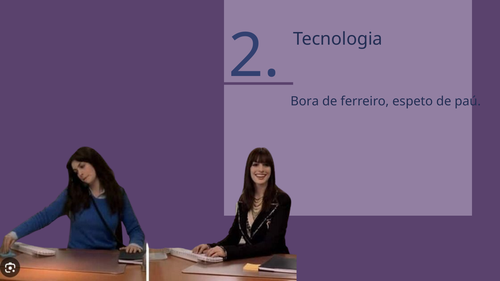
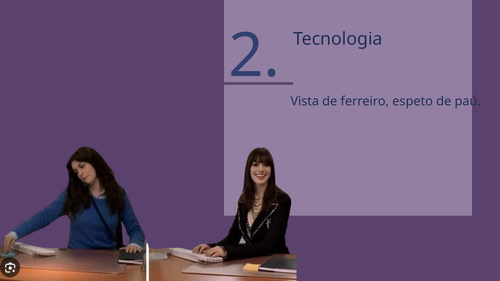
Bora: Bora -> Vista (305, 101)
